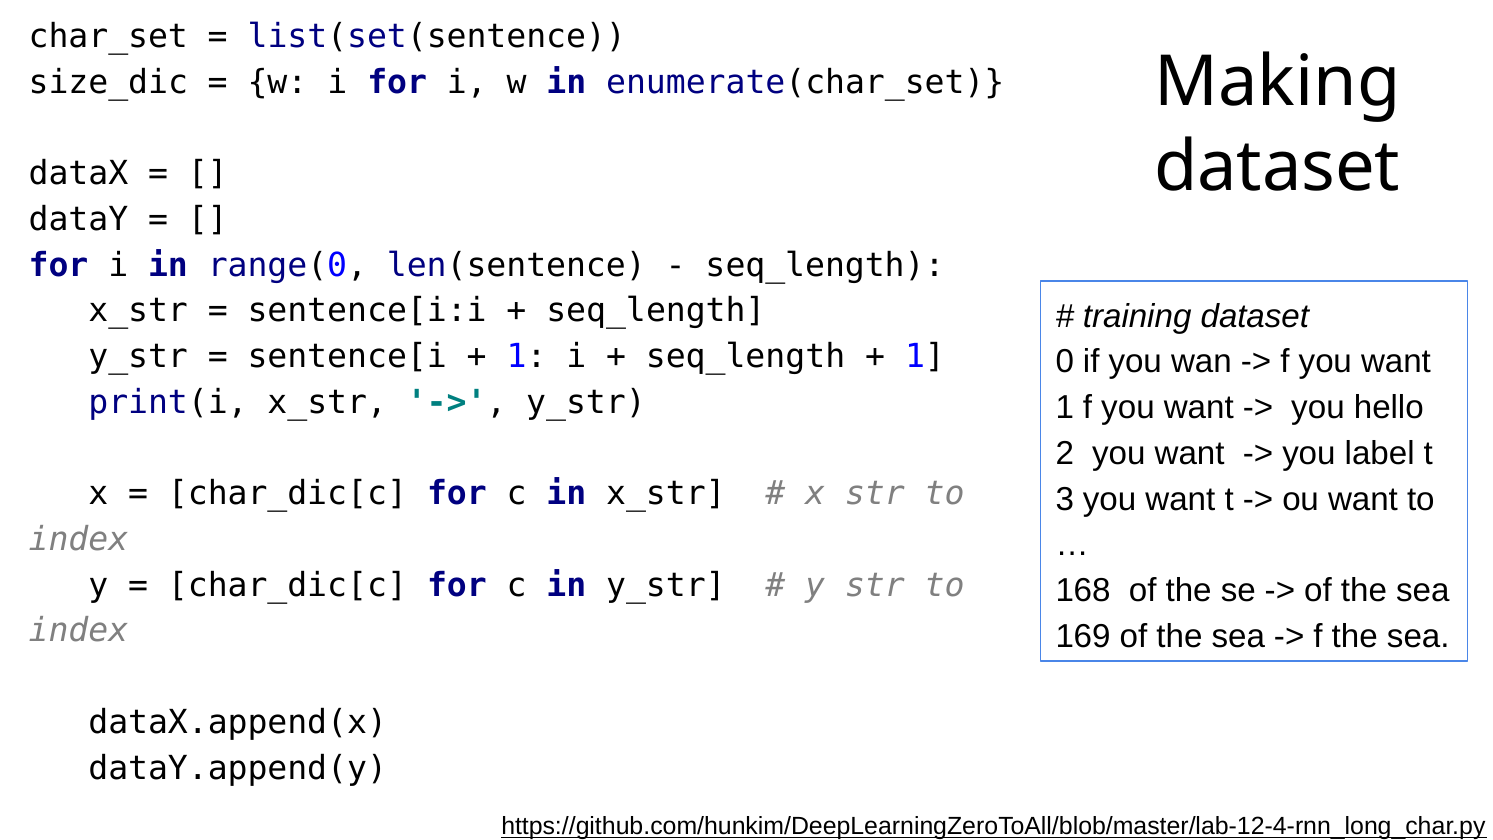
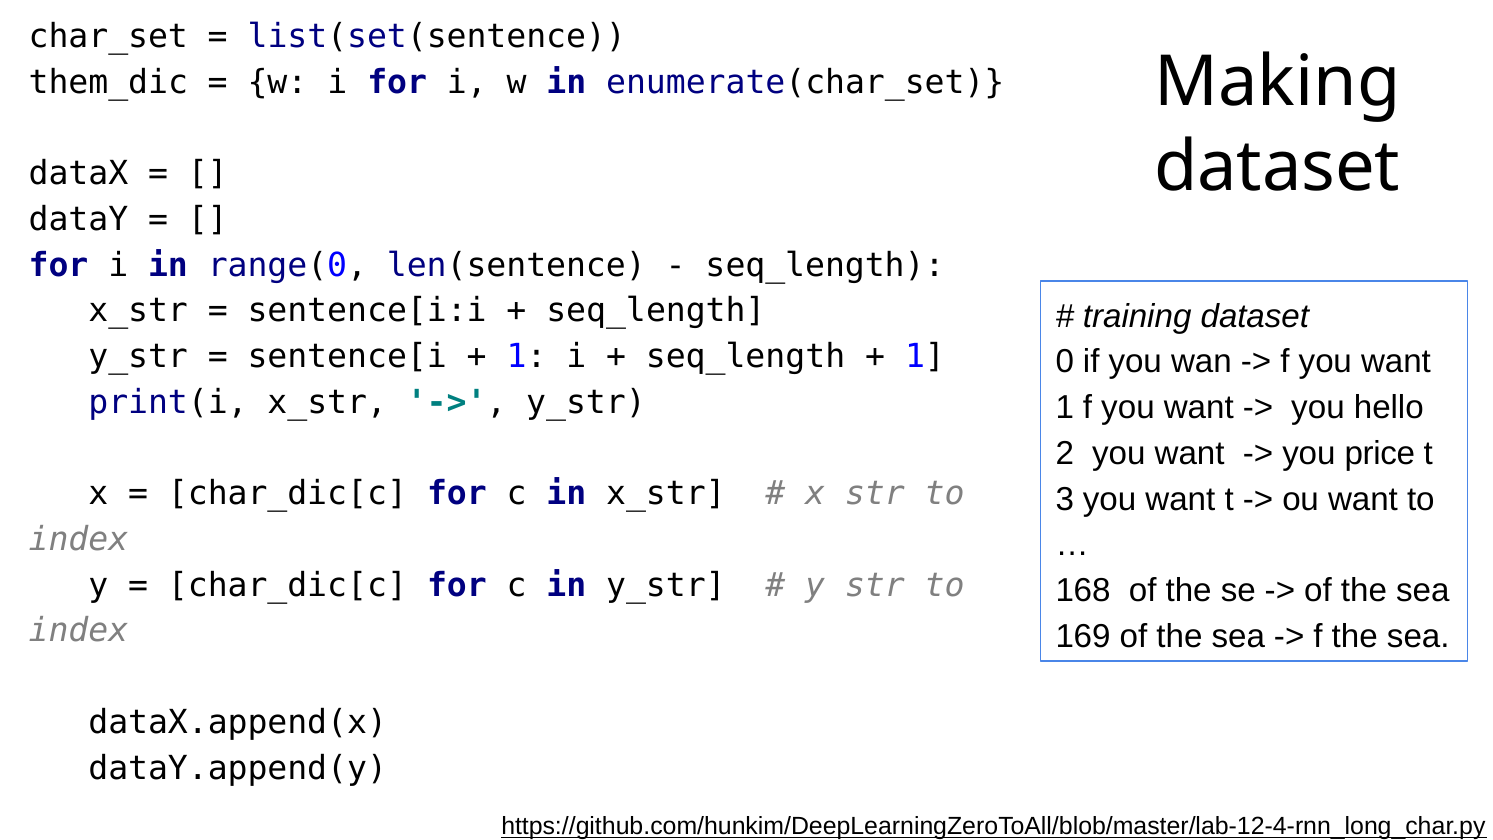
size_dic: size_dic -> them_dic (108, 82)
label: label -> price (1380, 453)
